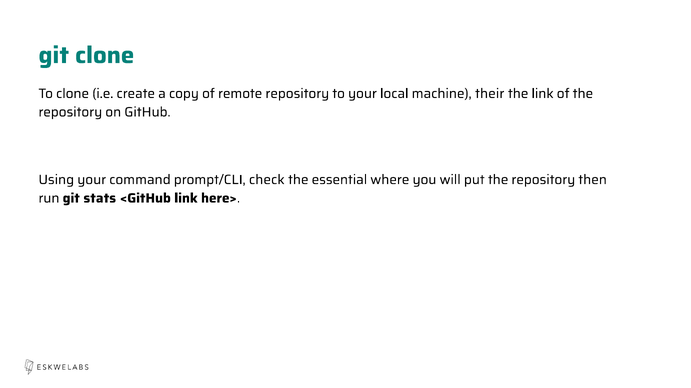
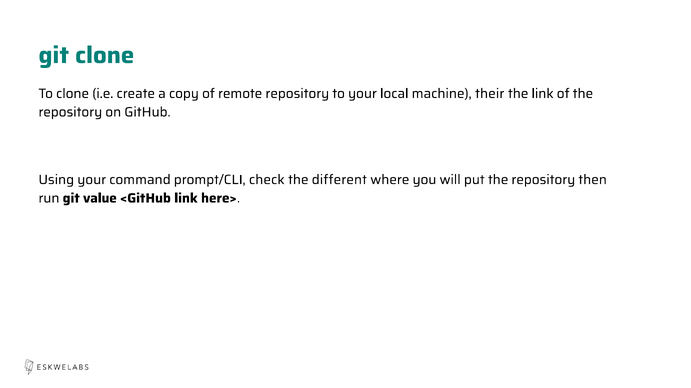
essential: essential -> different (339, 180)
stats: stats -> value (100, 198)
